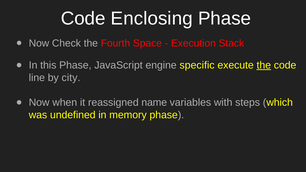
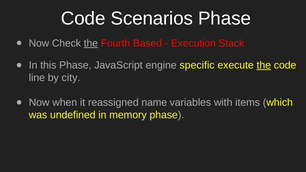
Enclosing: Enclosing -> Scenarios (152, 19)
the underline: none -> present (91, 43)
Space: Space -> Based (147, 43)
steps: steps -> items (248, 103)
